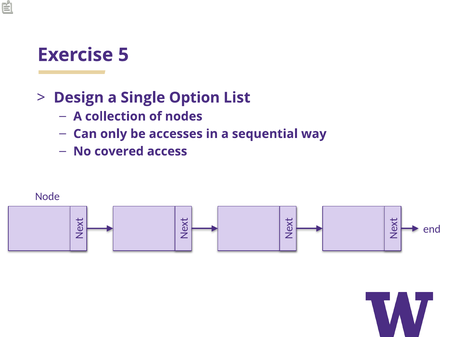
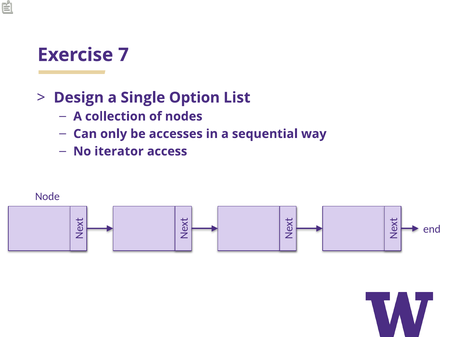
5: 5 -> 7 (123, 55)
covered: covered -> iterator (119, 151)
